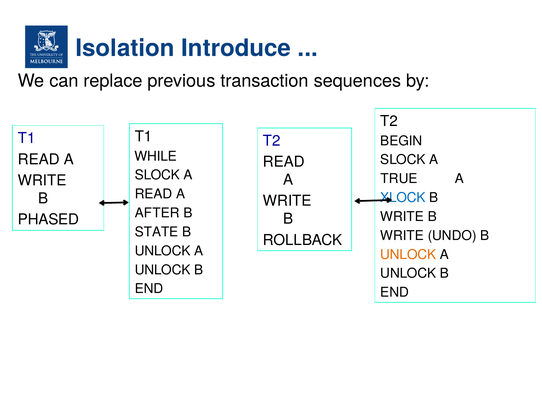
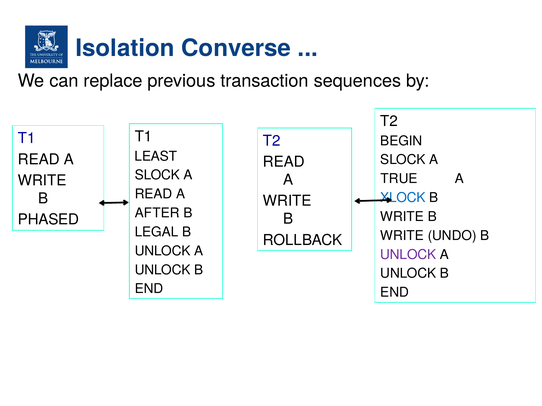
Introduce: Introduce -> Converse (236, 48)
WHILE: WHILE -> LEAST (156, 156)
STATE: STATE -> LEGAL (157, 232)
UNLOCK colour: orange -> purple (408, 255)
